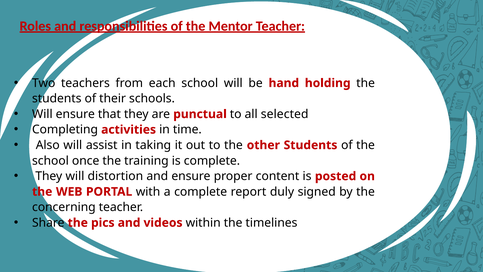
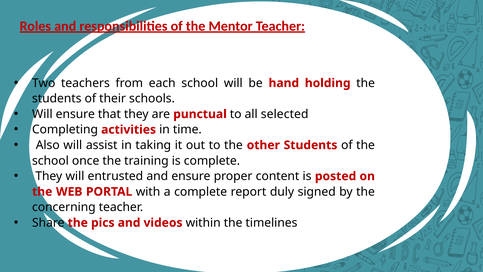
distortion: distortion -> entrusted (115, 176)
